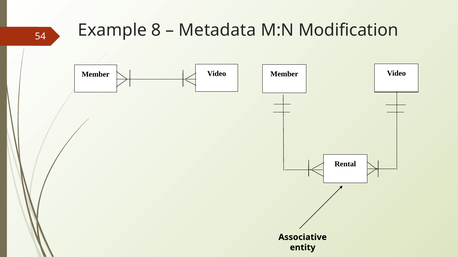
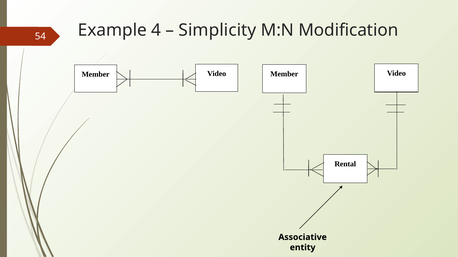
8: 8 -> 4 (156, 30)
Metadata: Metadata -> Simplicity (217, 30)
